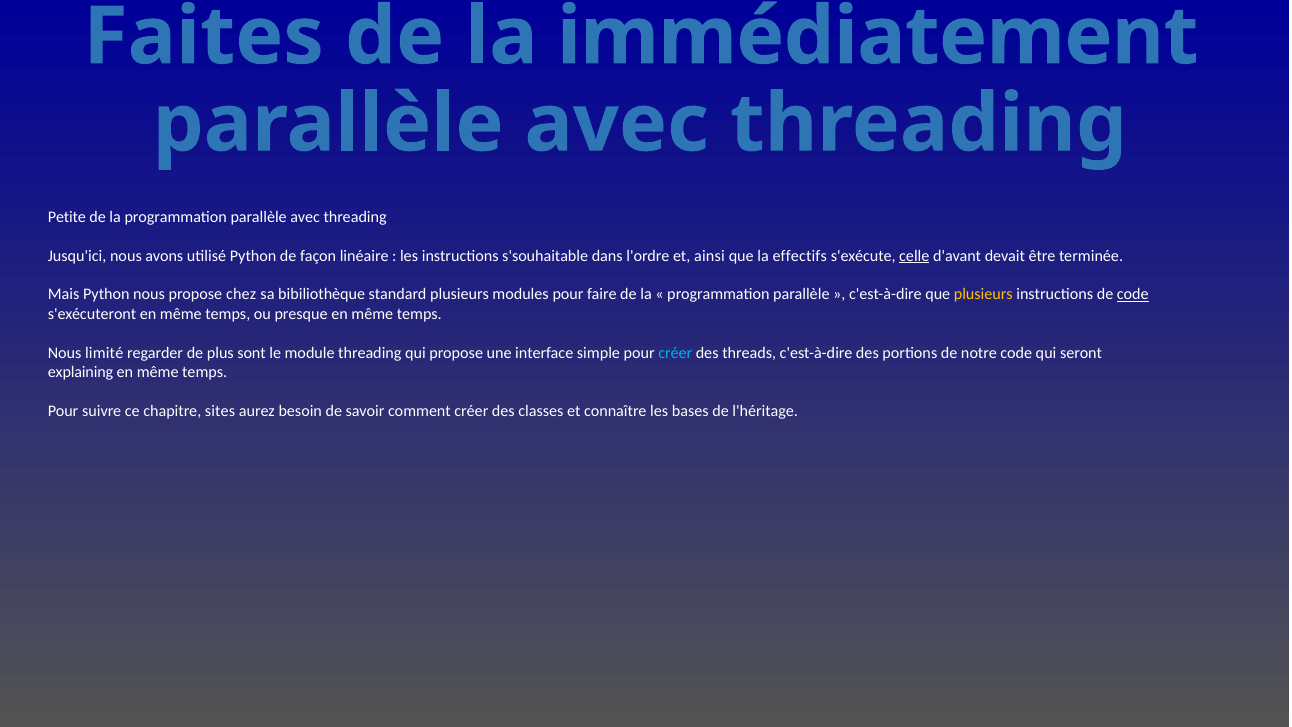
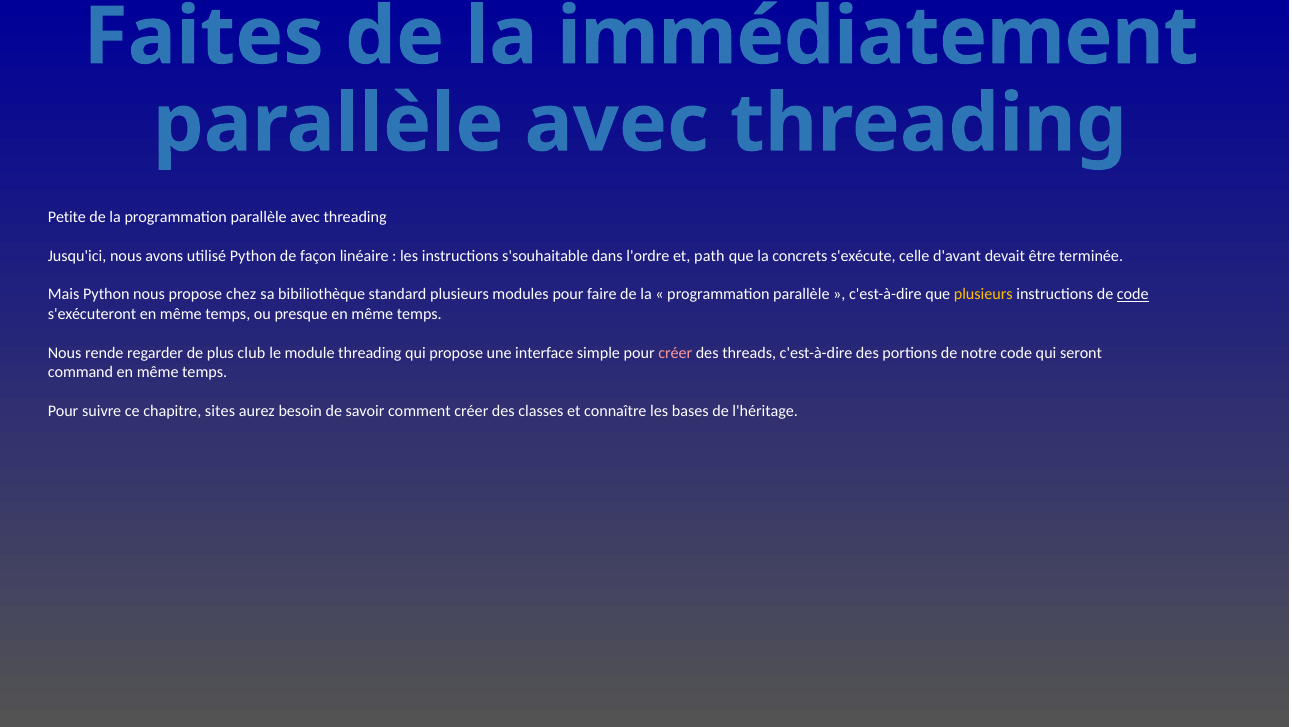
ainsi: ainsi -> path (709, 256)
effectifs: effectifs -> concrets (800, 256)
celle underline: present -> none (914, 256)
limité: limité -> rende (104, 353)
sont: sont -> club (251, 353)
créer colour: light blue -> pink (675, 353)
explaining: explaining -> command (80, 372)
